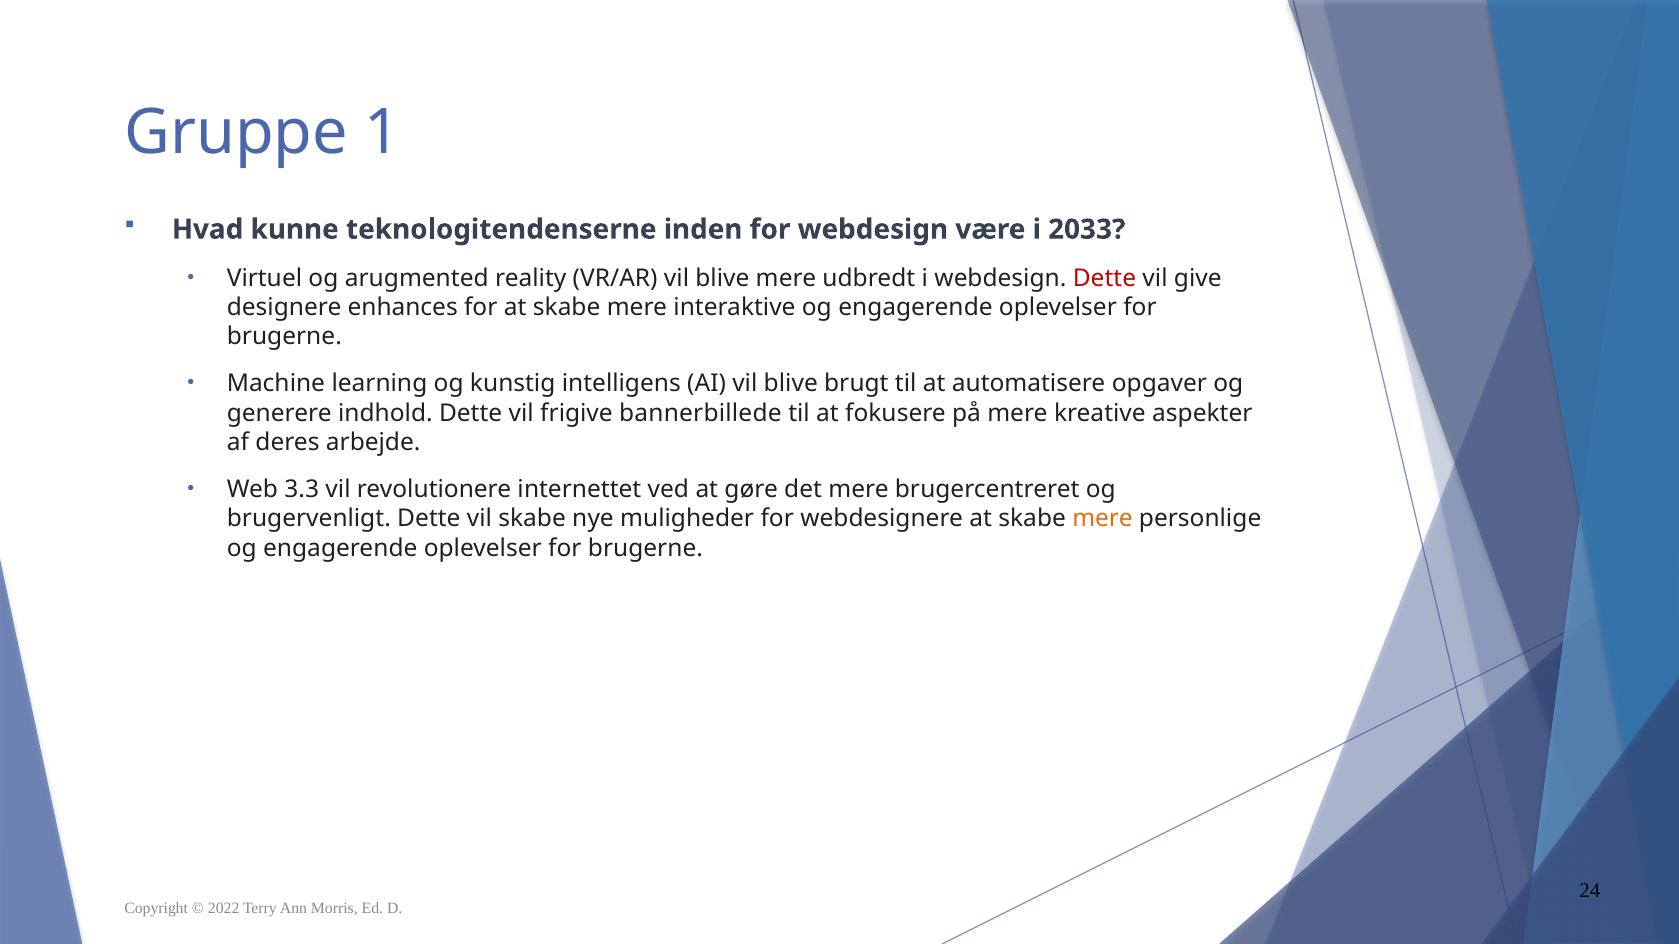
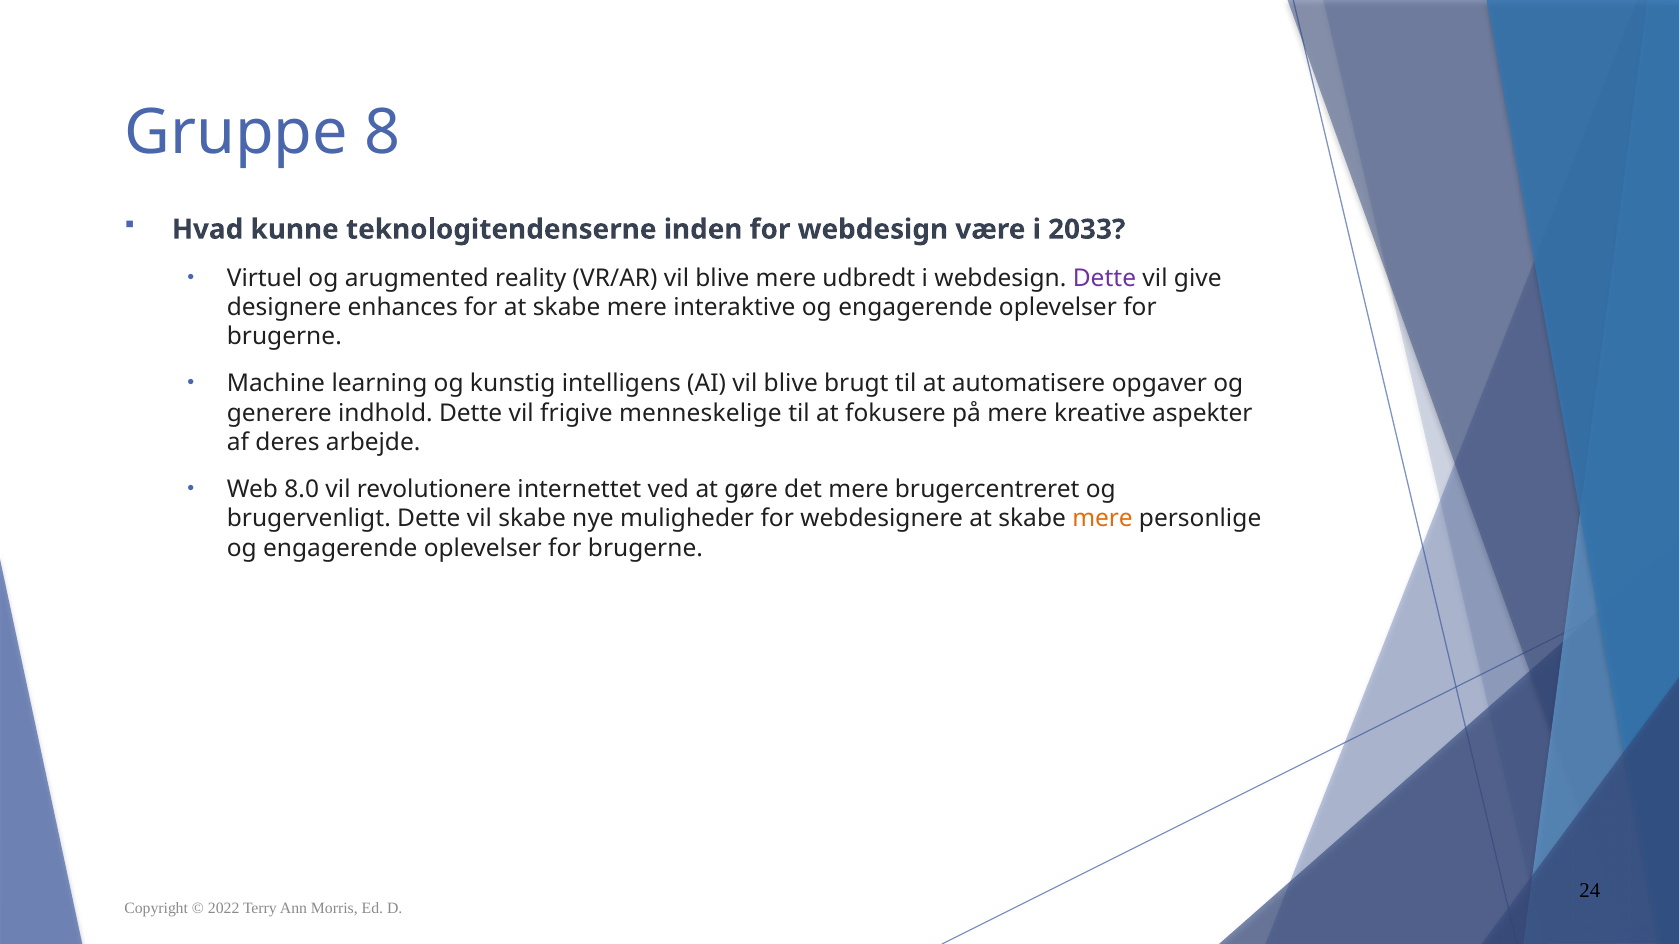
1: 1 -> 8 (382, 132)
Dette colour: red -> purple (1104, 278)
bannerbillede: bannerbillede -> menneskelige (700, 413)
3.3: 3.3 -> 8.0 (302, 490)
